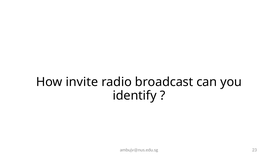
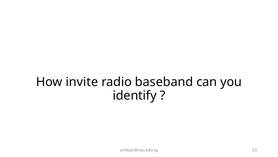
broadcast: broadcast -> baseband (164, 82)
